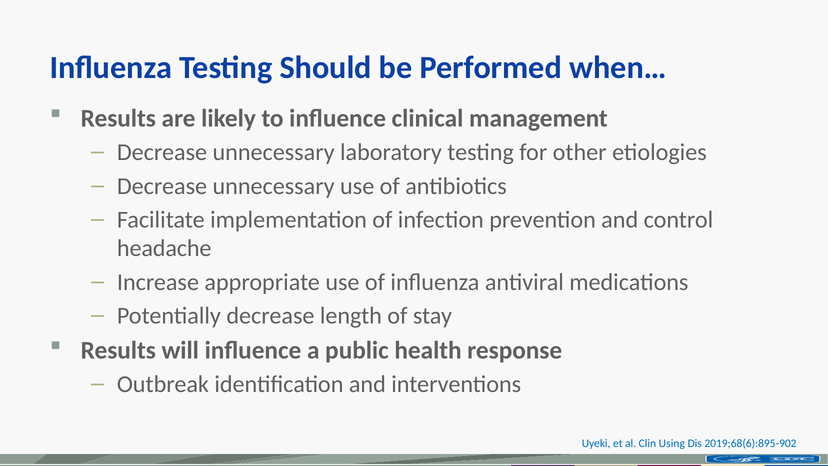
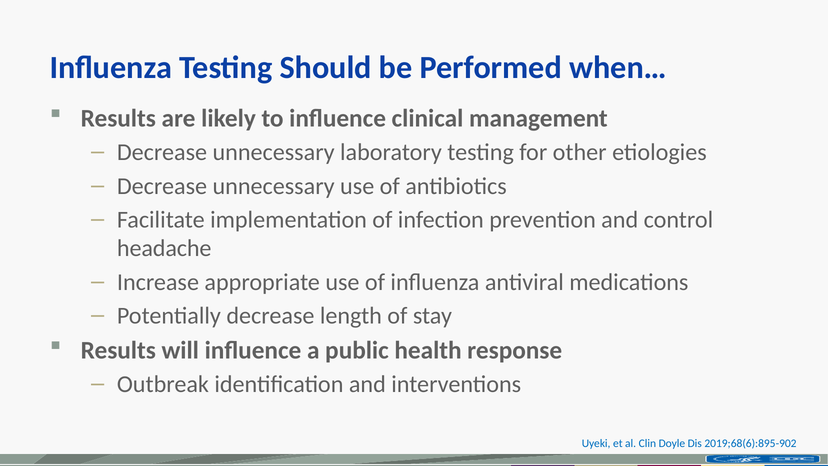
Using: Using -> Doyle (672, 443)
